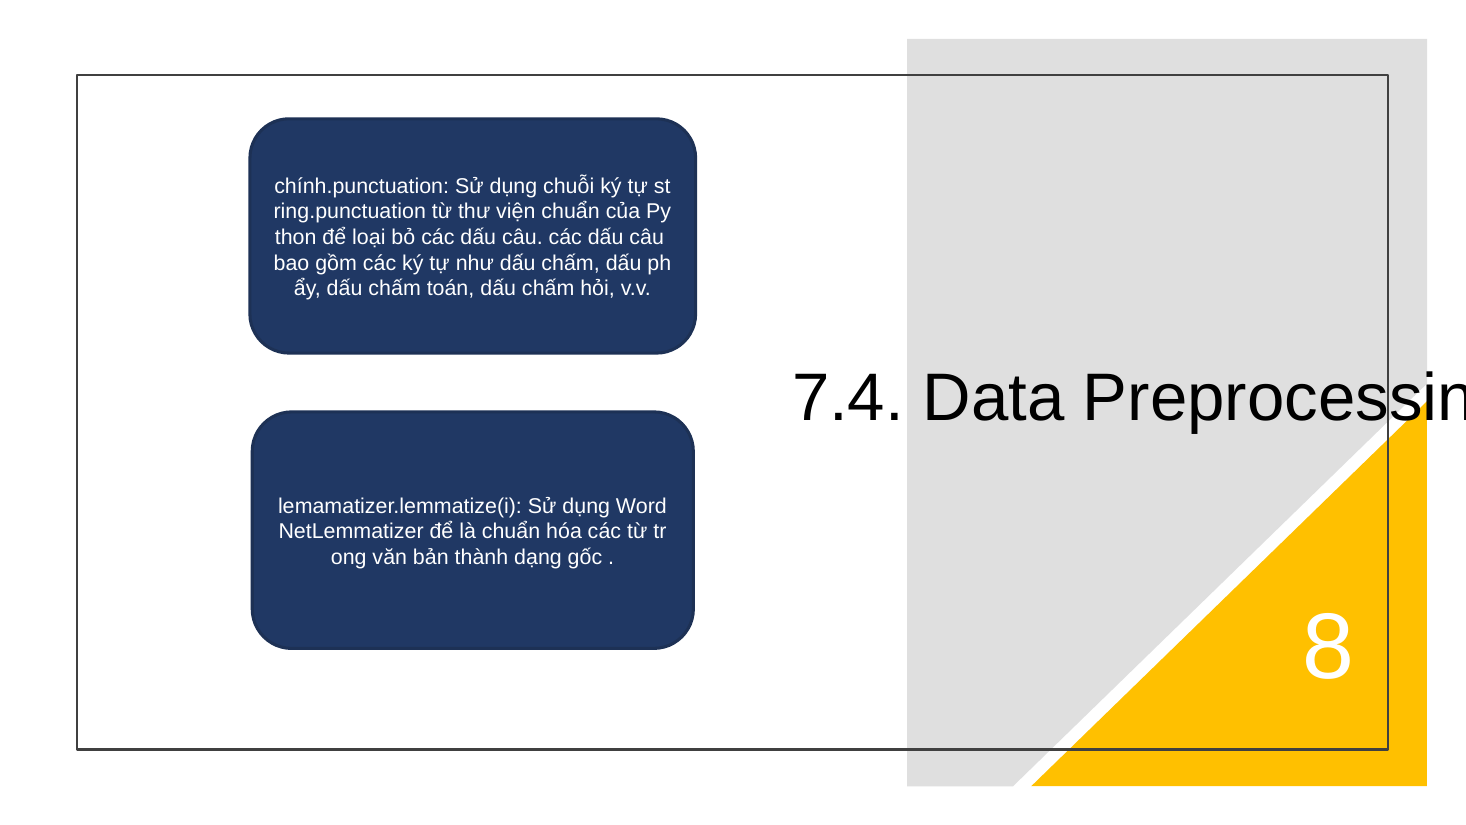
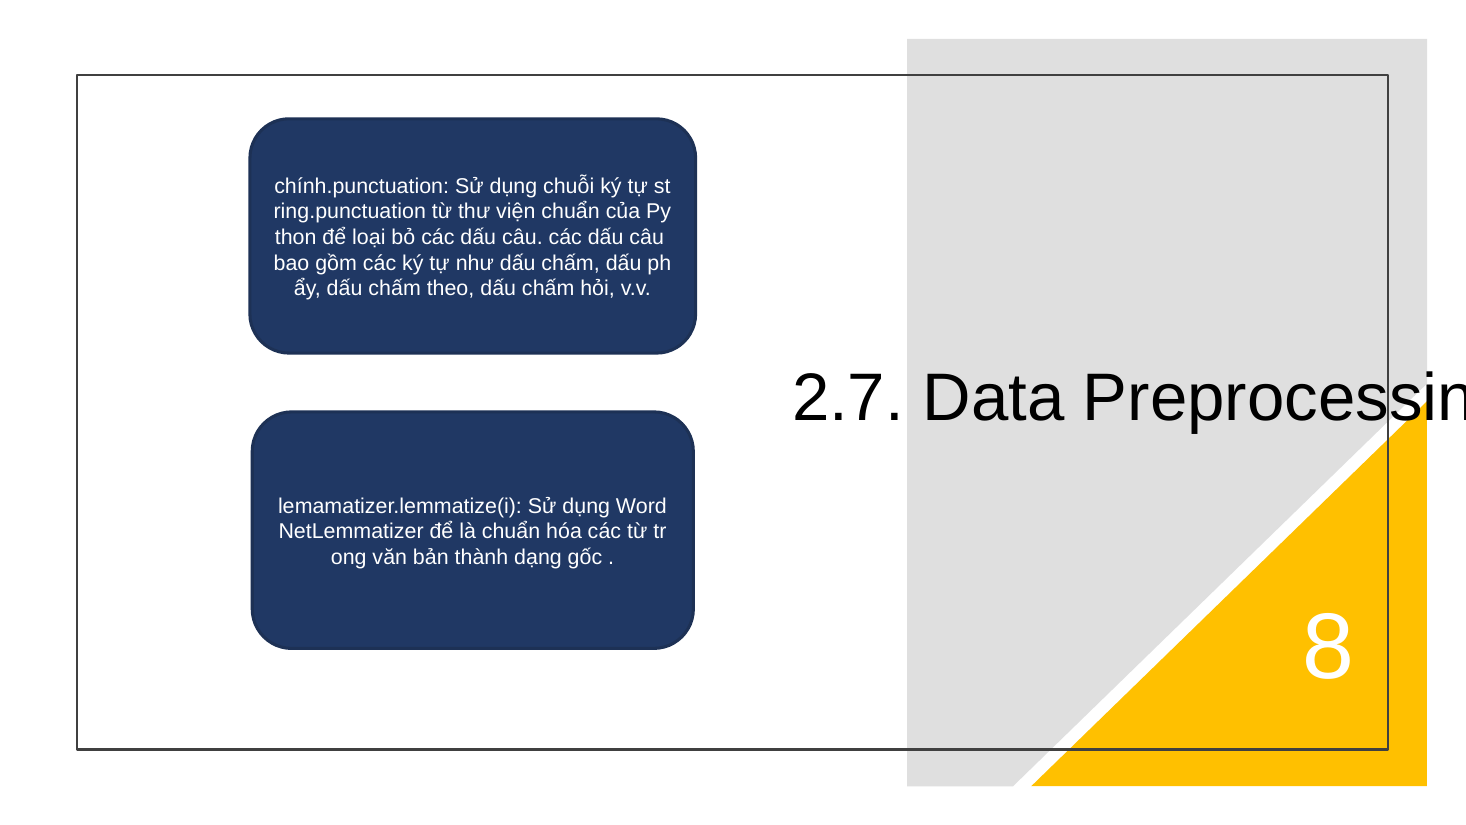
toán: toán -> theo (451, 289)
7.4: 7.4 -> 2.7 (848, 398)
